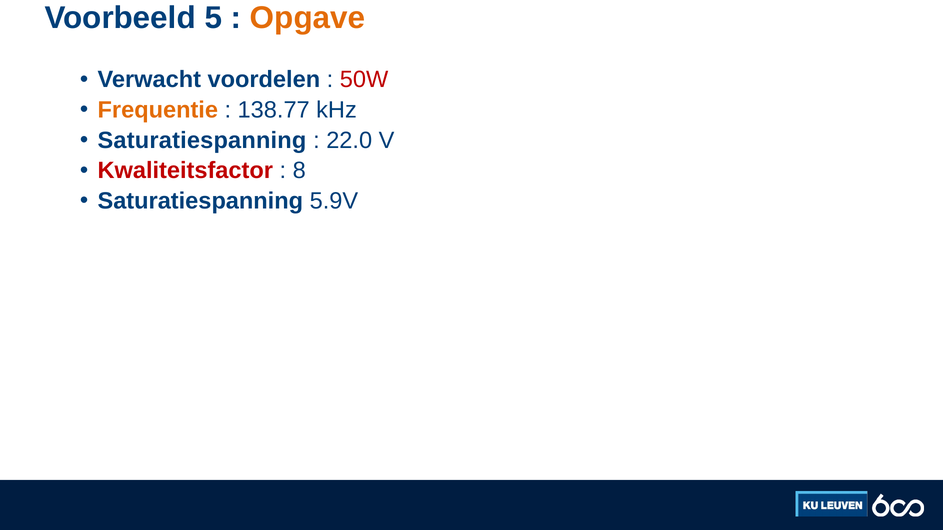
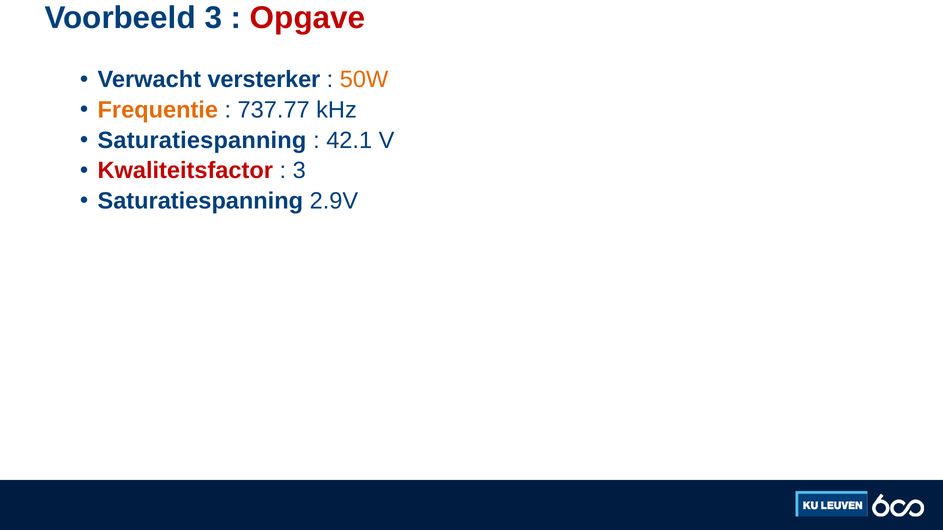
Voorbeeld 5: 5 -> 3 (213, 18)
Opgave colour: orange -> red (308, 18)
voordelen: voordelen -> versterker (264, 80)
50W colour: red -> orange (364, 80)
138.77: 138.77 -> 737.77 (274, 110)
22.0: 22.0 -> 42.1 (349, 140)
8: 8 -> 3 (299, 171)
5.9V: 5.9V -> 2.9V (334, 201)
